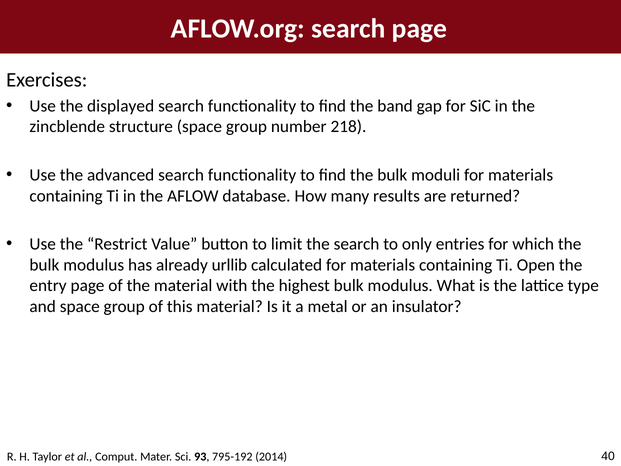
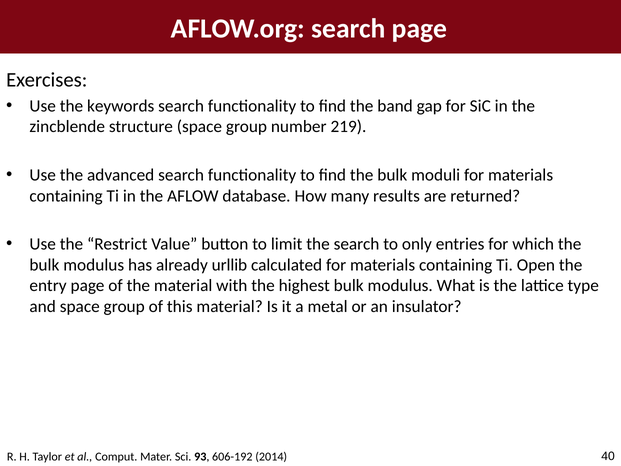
displayed: displayed -> keywords (121, 106)
218: 218 -> 219 (348, 127)
795-192: 795-192 -> 606-192 (232, 456)
